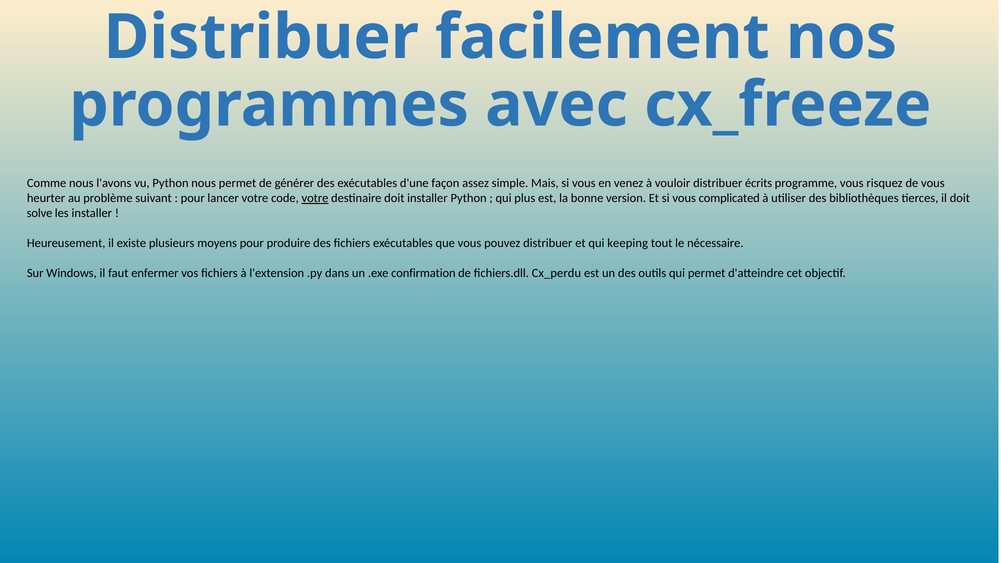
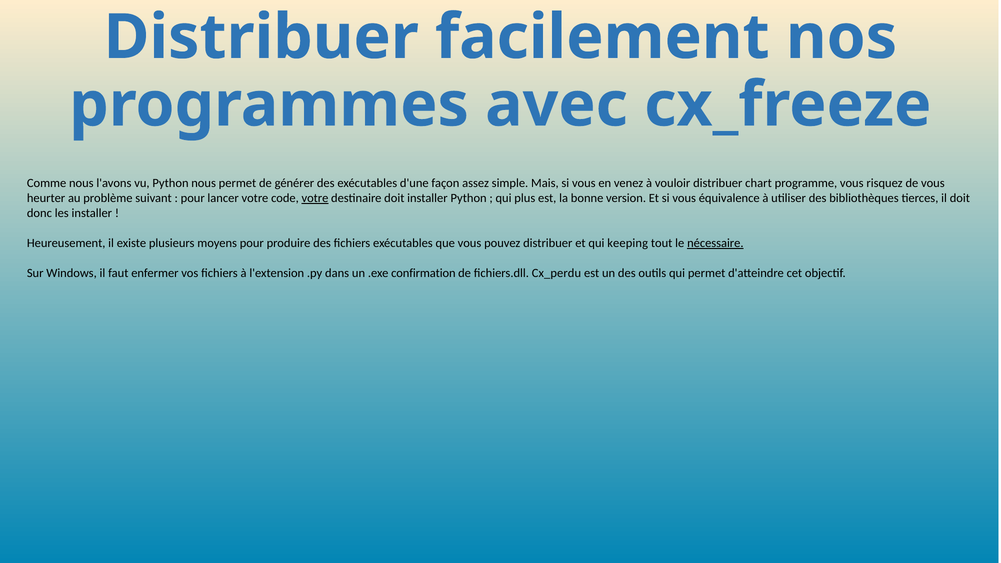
écrits: écrits -> chart (759, 183)
complicated: complicated -> équivalence (729, 198)
solve: solve -> donc (39, 213)
nécessaire underline: none -> present (715, 243)
